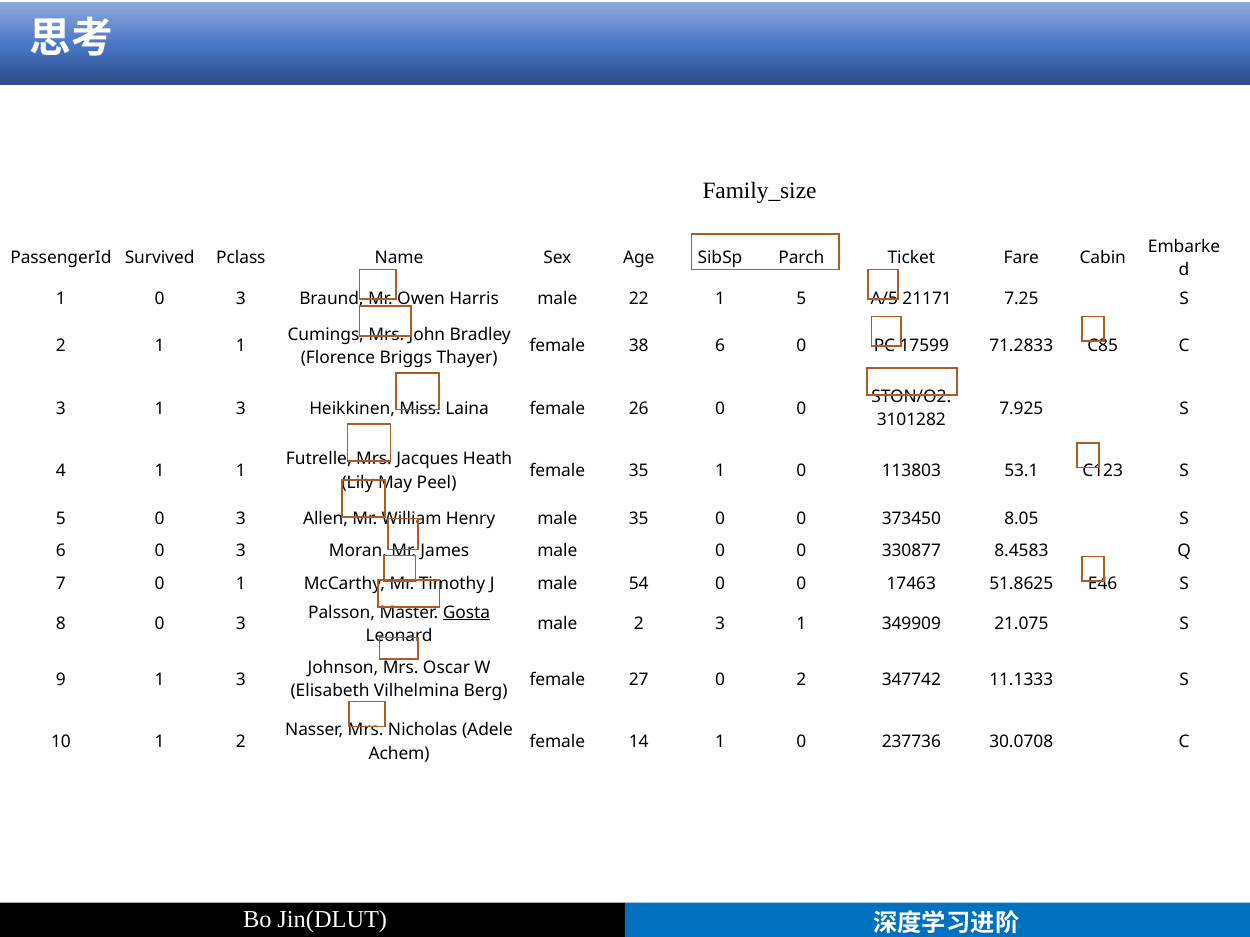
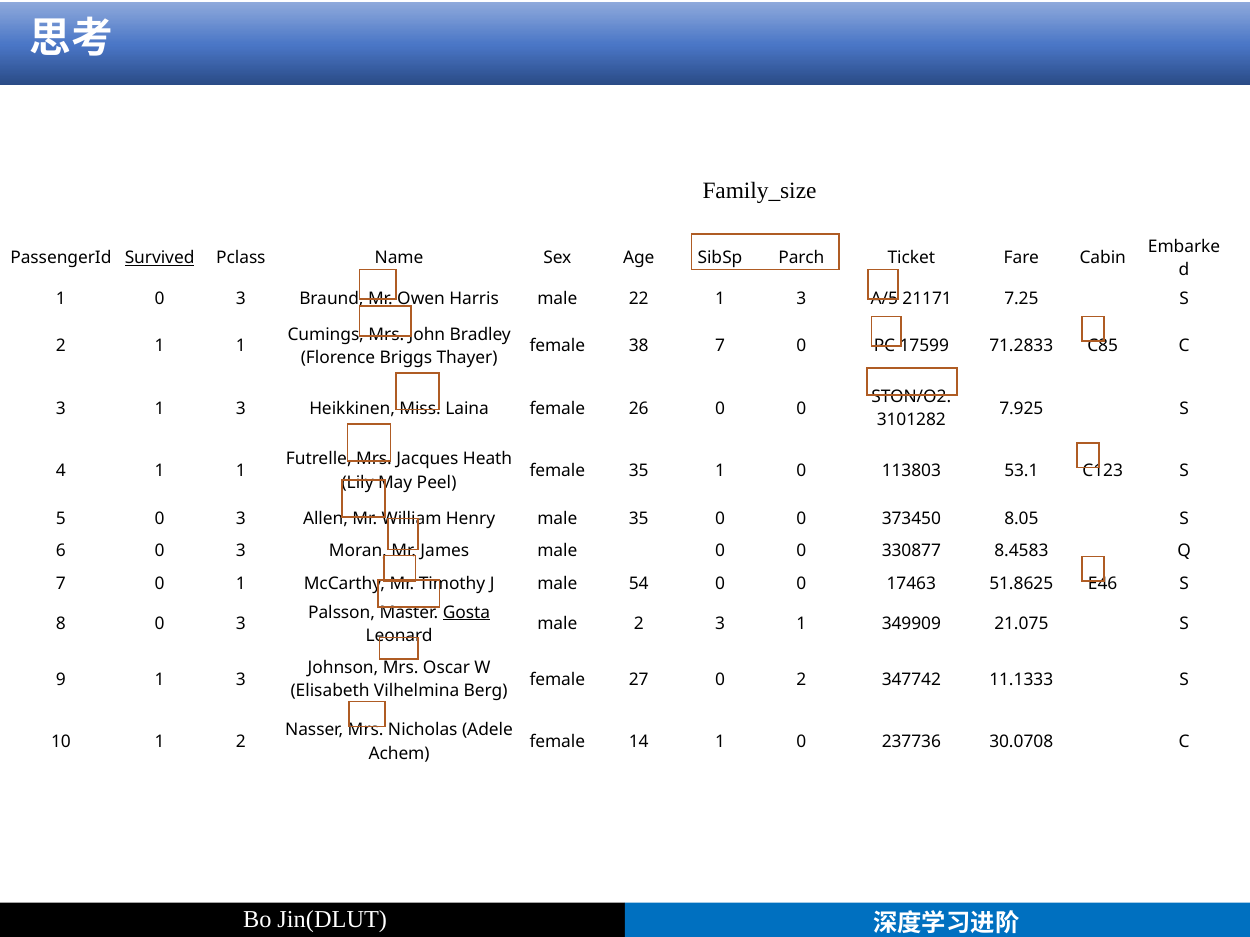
Survived underline: none -> present (160, 258)
22 1 5: 5 -> 3 (801, 299)
38 6: 6 -> 7 (720, 346)
